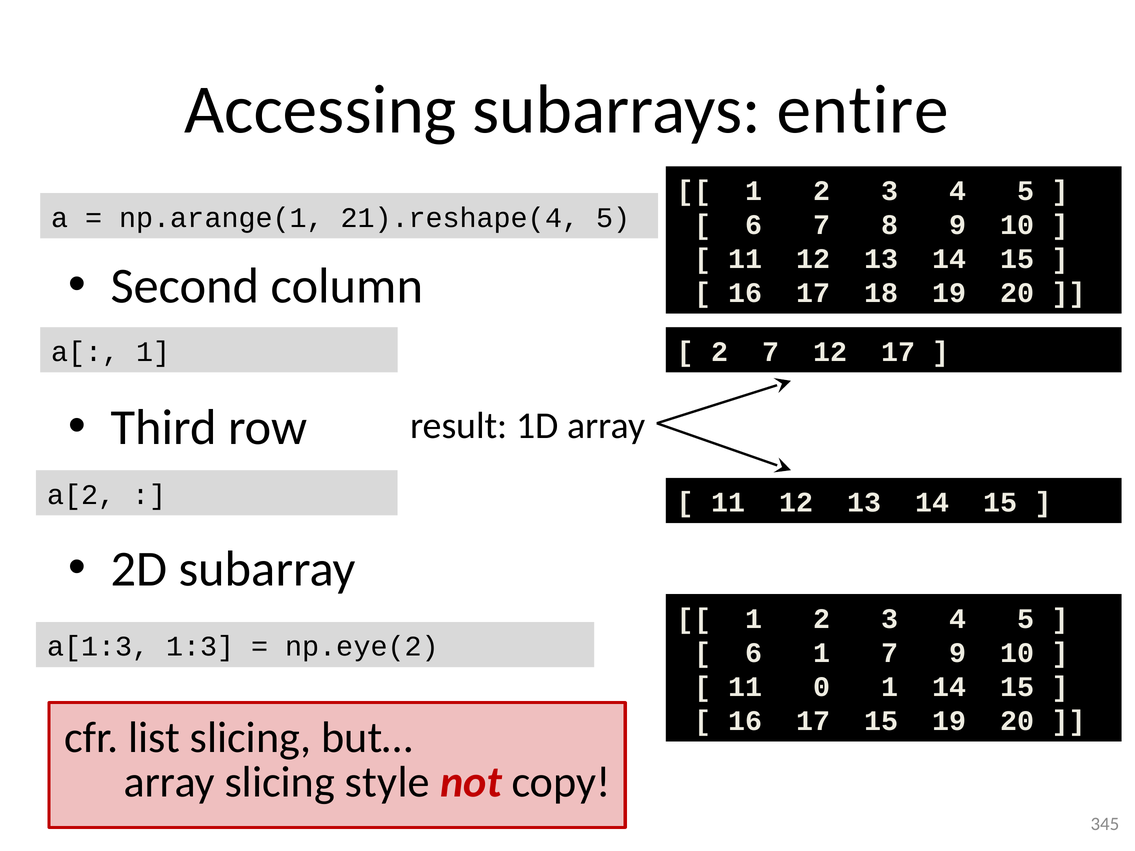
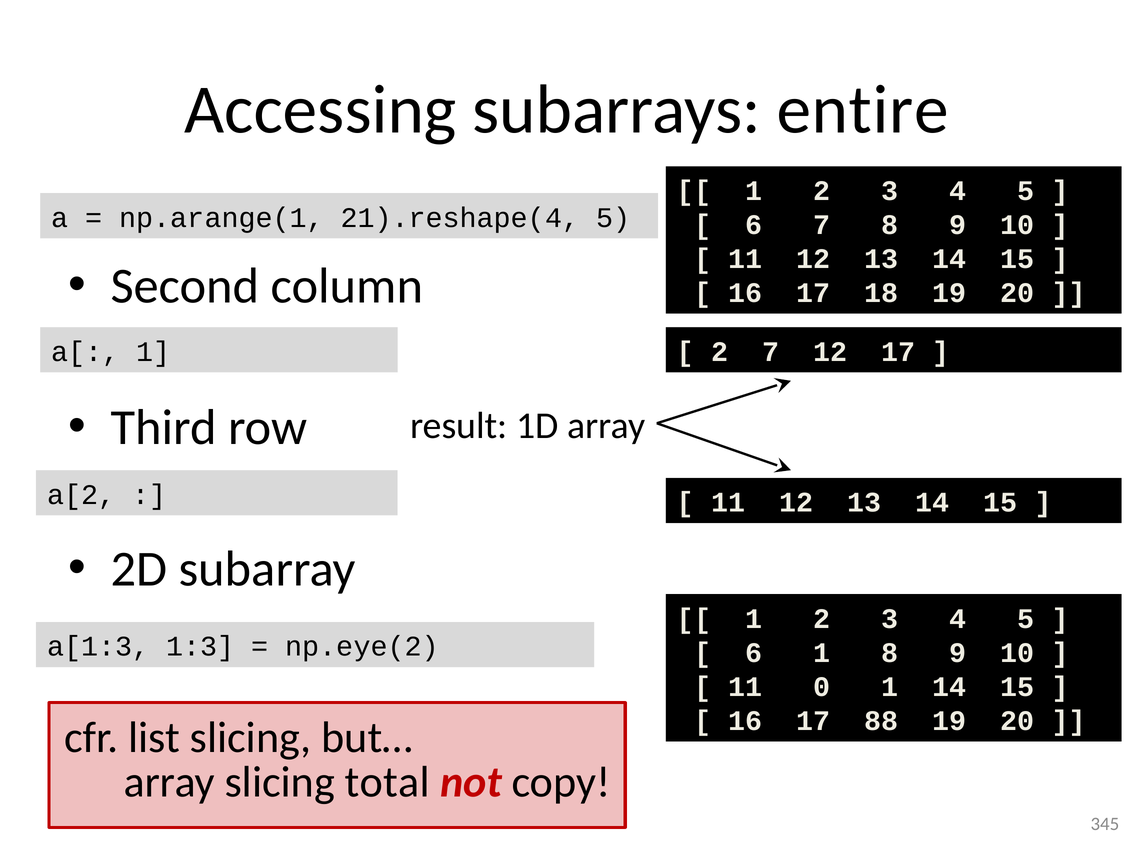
1 7: 7 -> 8 (890, 653)
17 15: 15 -> 88 (881, 721)
style: style -> total (387, 783)
